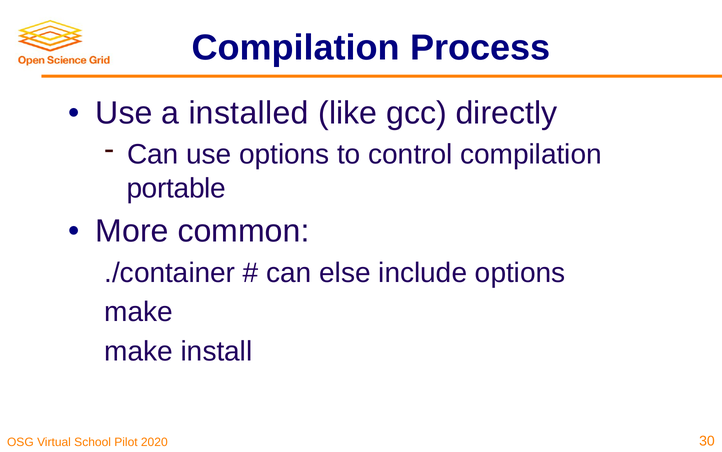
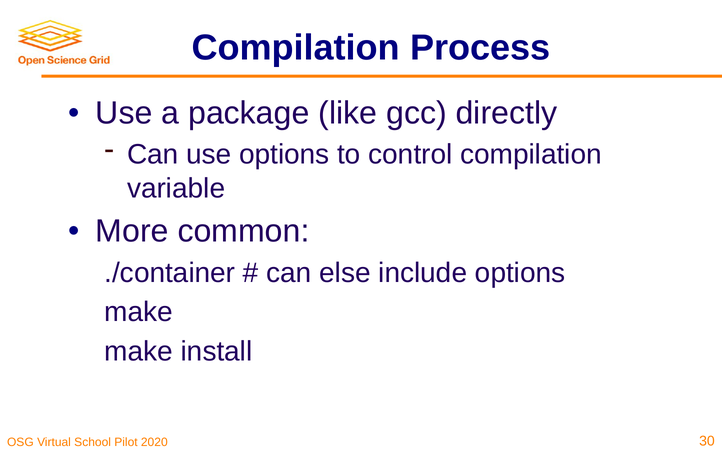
installed: installed -> package (249, 113)
portable: portable -> variable (176, 188)
